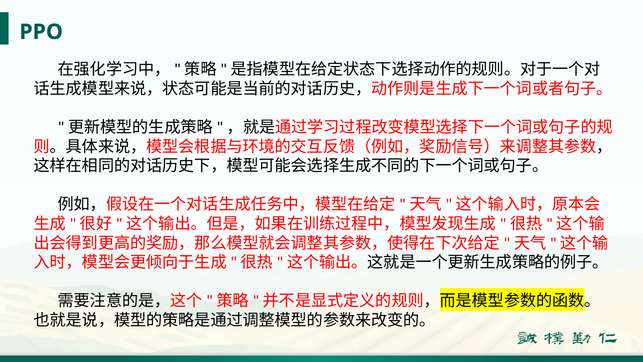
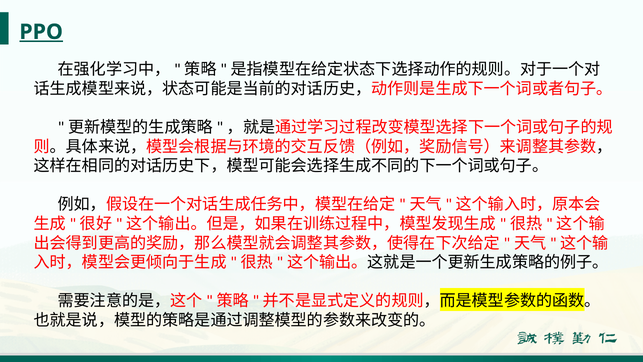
PPO underline: none -> present (41, 32)
